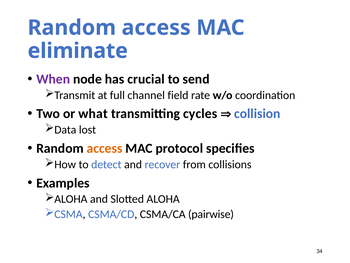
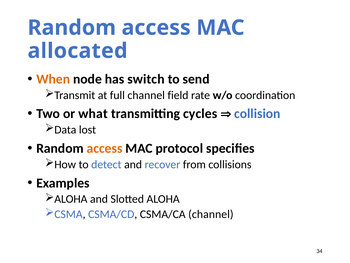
eliminate: eliminate -> allocated (78, 51)
When colour: purple -> orange (53, 79)
crucial: crucial -> switch (146, 79)
CSMA/CA pairwise: pairwise -> channel (211, 214)
